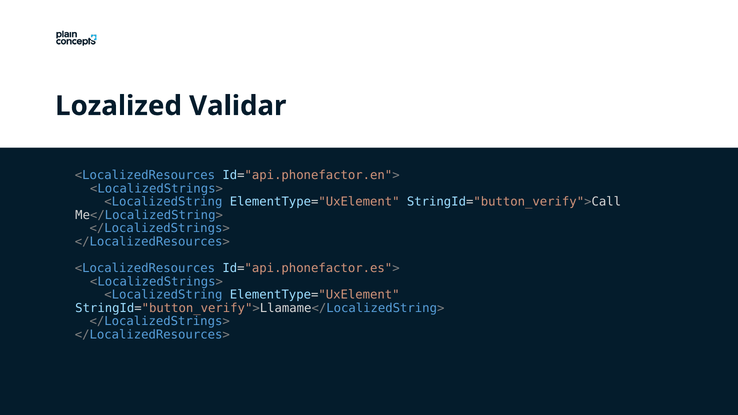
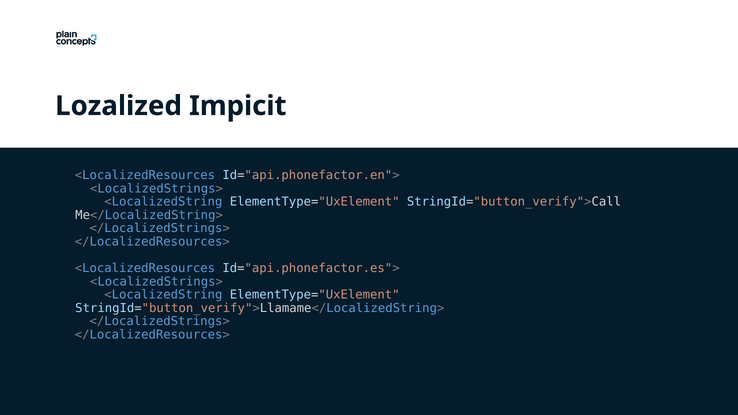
Validar: Validar -> Impicit (238, 106)
